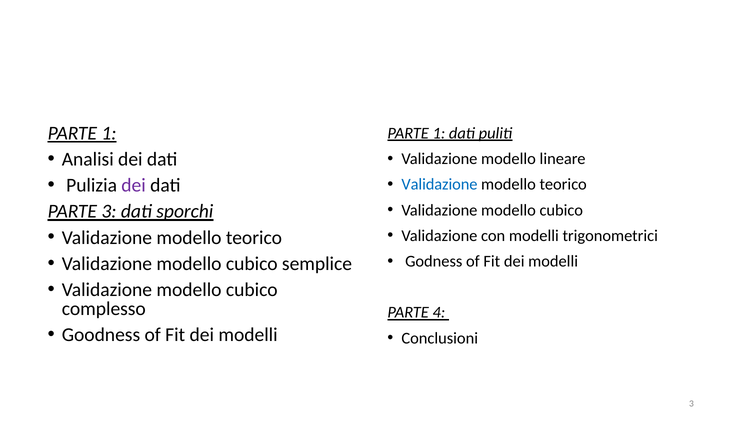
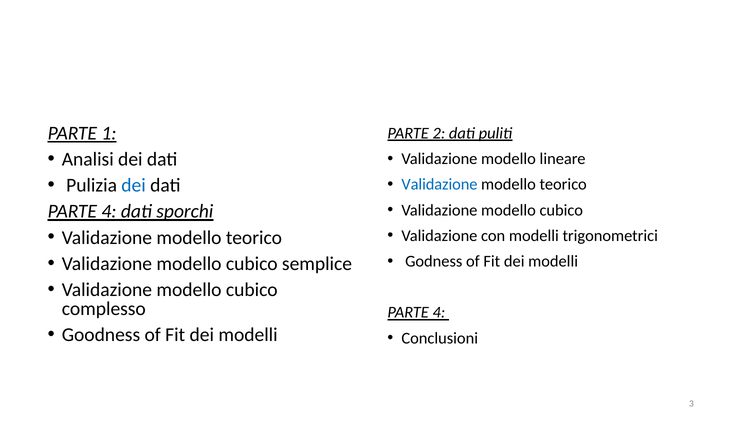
1: 1 -> 2 (439, 133)
dei colour: purple -> blue (134, 185)
3: 3 -> 4 (109, 211)
